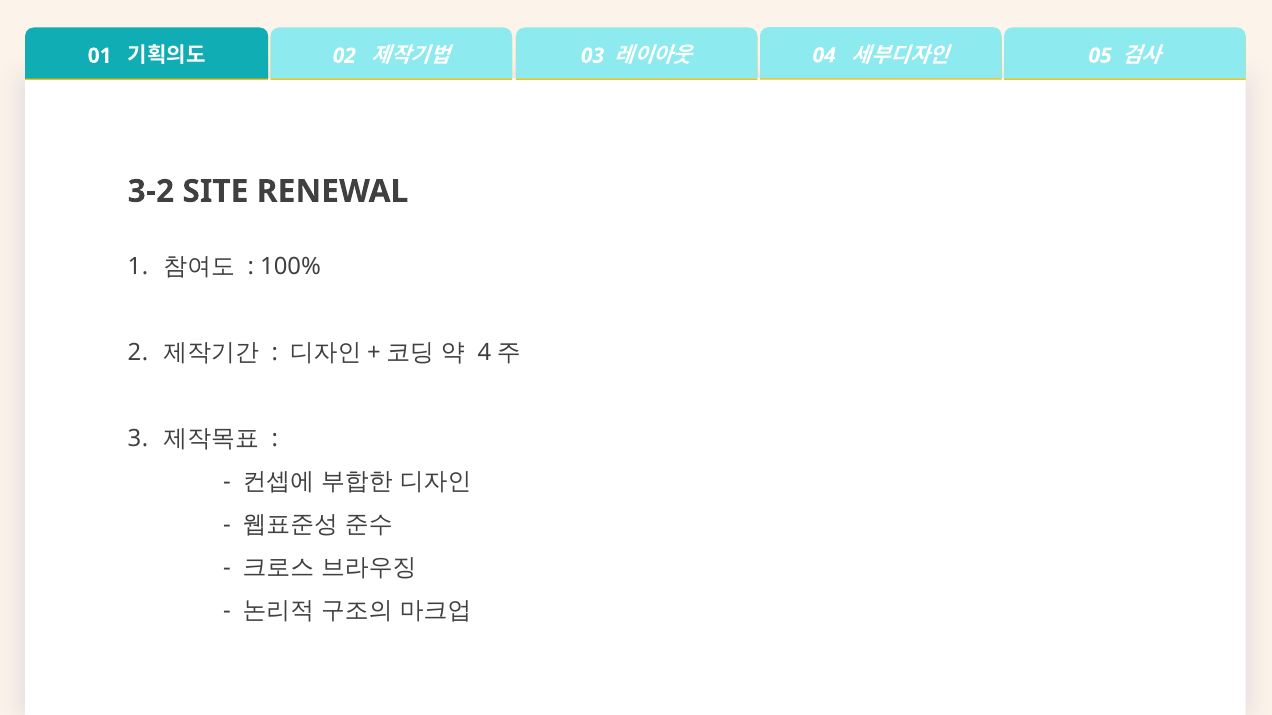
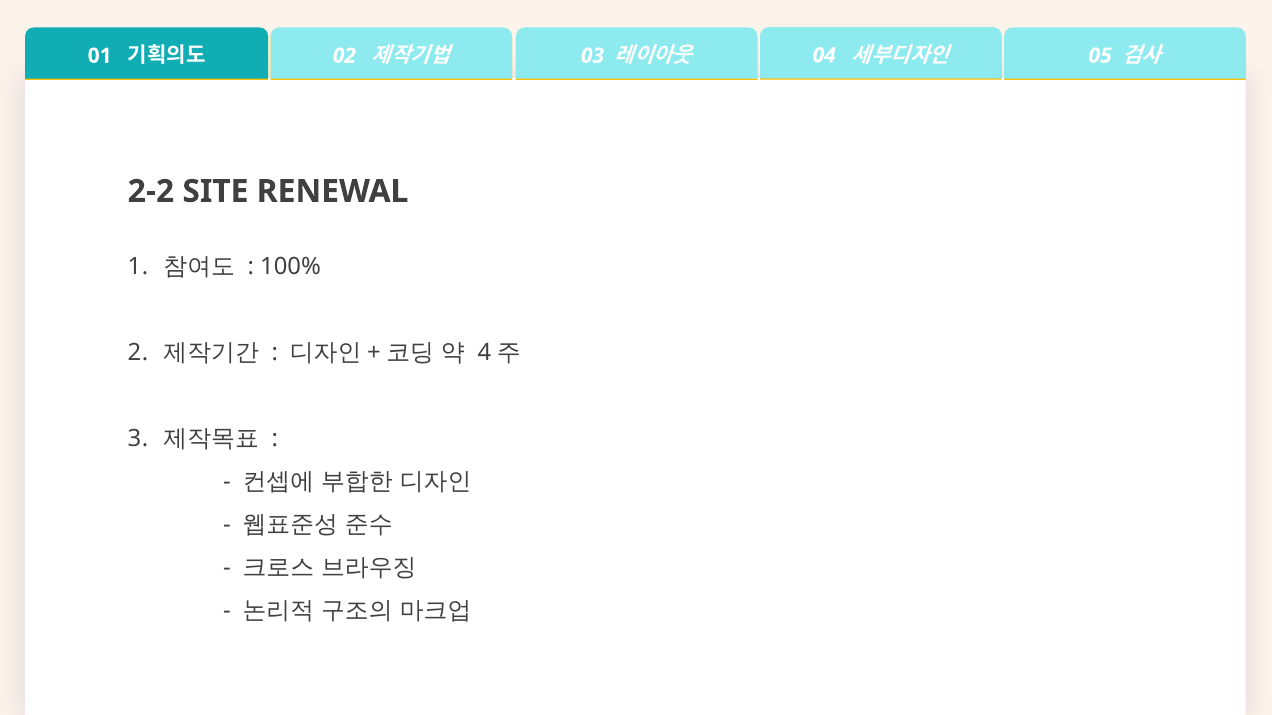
3-2: 3-2 -> 2-2 (151, 191)
